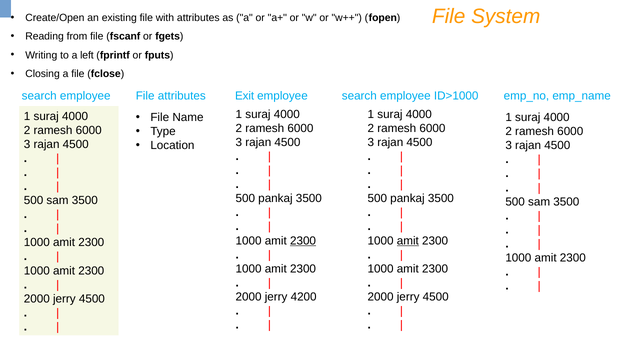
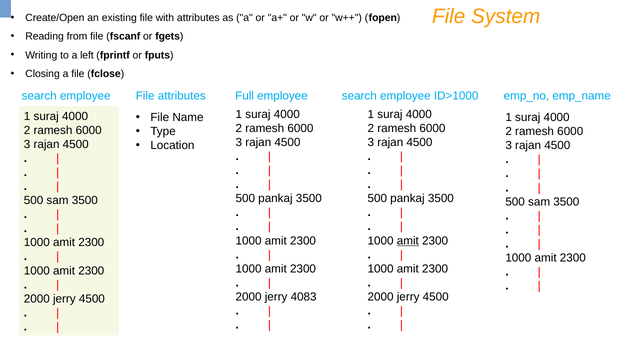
Exit: Exit -> Full (245, 96)
2300 underline: present -> none (303, 240)
4200: 4200 -> 4083 (304, 296)
